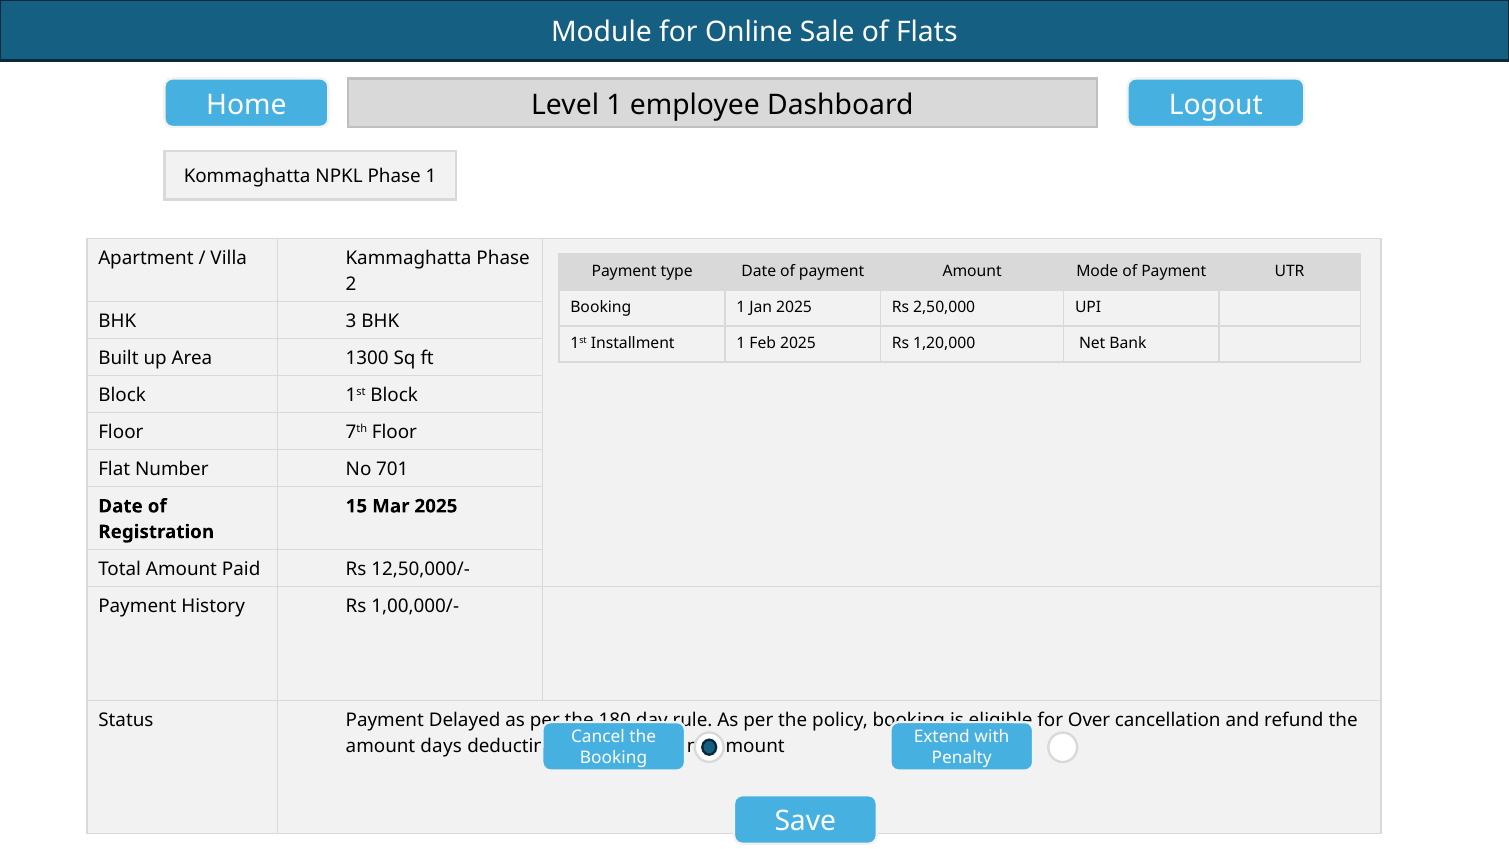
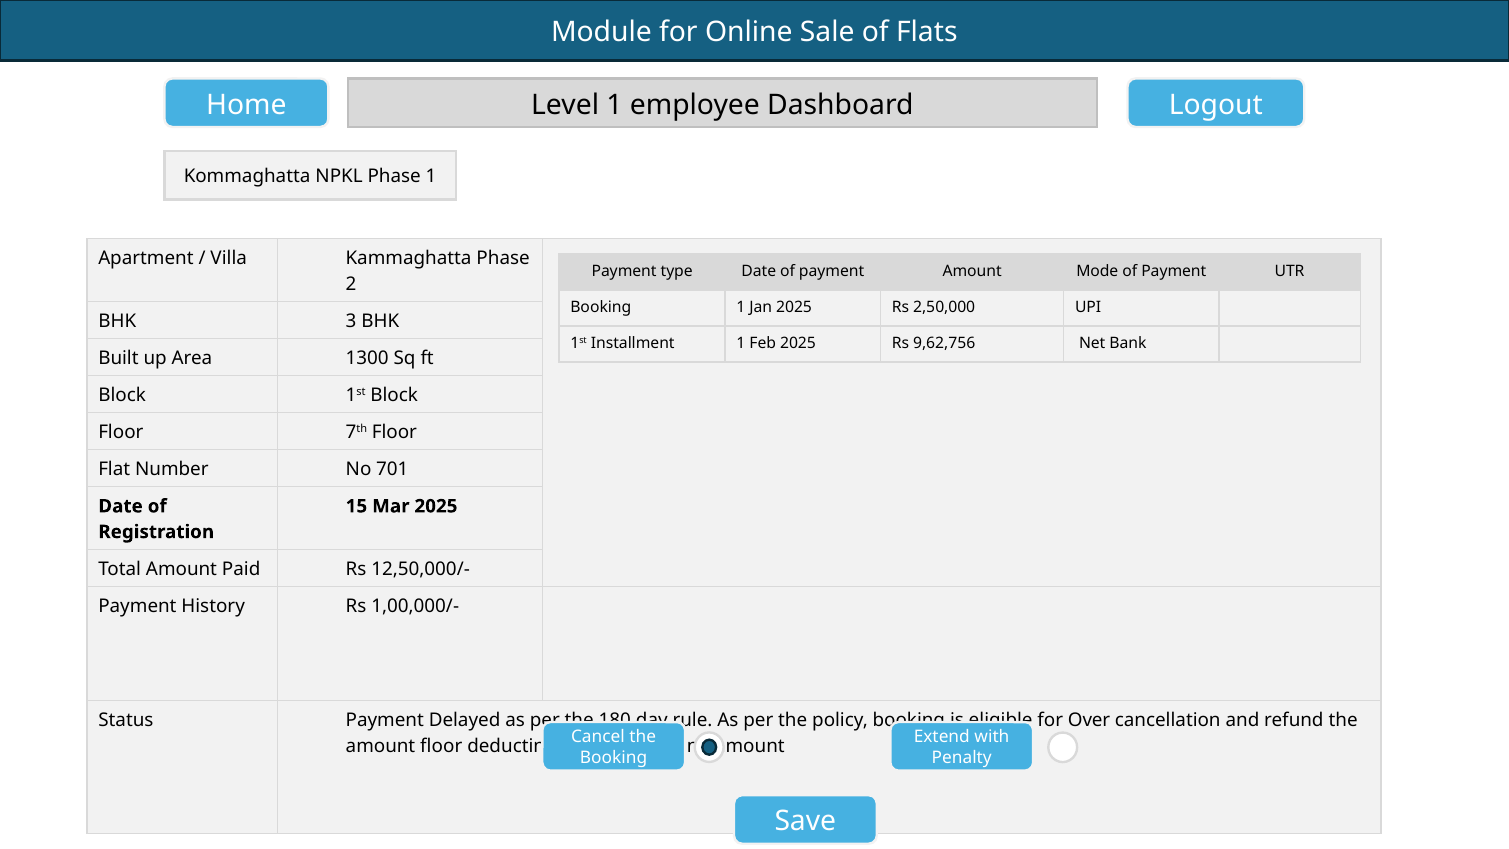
1,20,000: 1,20,000 -> 9,62,756 (944, 343)
amount days: days -> floor (441, 746)
